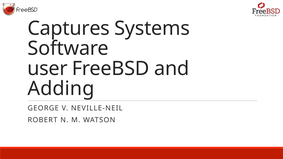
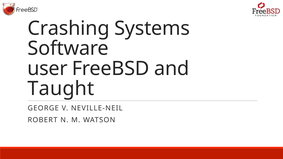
Captures: Captures -> Crashing (69, 28)
Adding: Adding -> Taught (61, 89)
